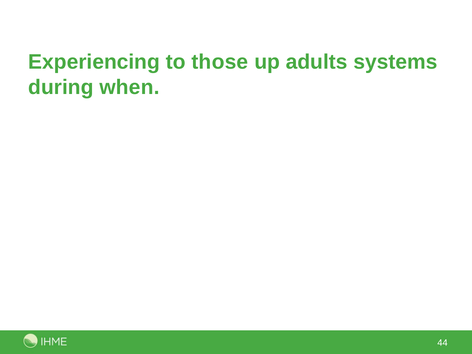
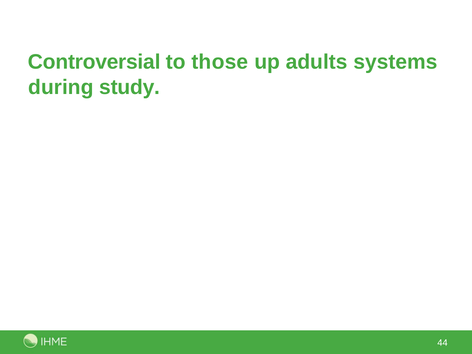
Experiencing: Experiencing -> Controversial (94, 62)
when: when -> study (130, 87)
